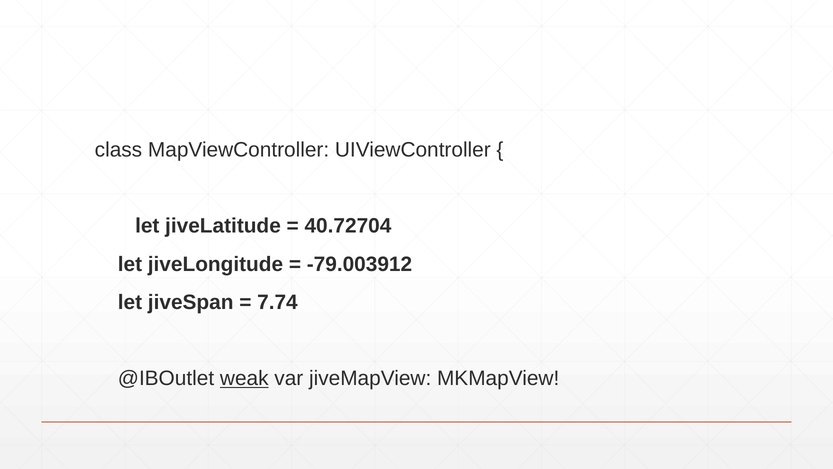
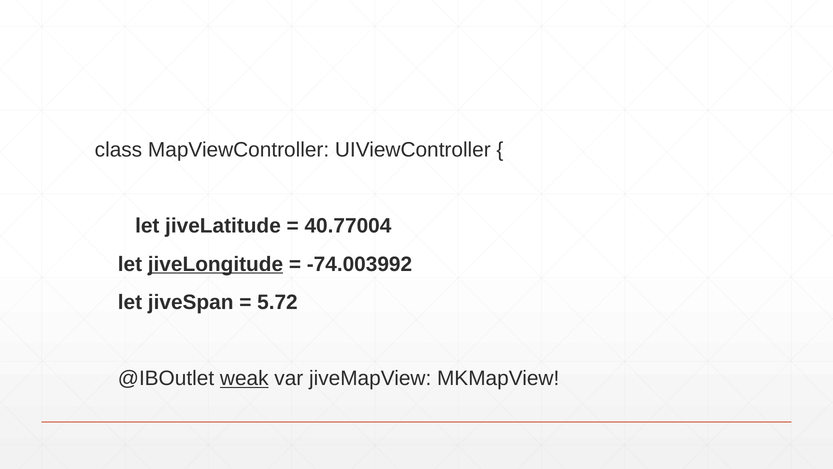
40.72704: 40.72704 -> 40.77004 (348, 226)
jiveLongitude underline: none -> present (215, 264)
-79.003912: -79.003912 -> -74.003992 (359, 264)
7.74: 7.74 -> 5.72 (277, 302)
